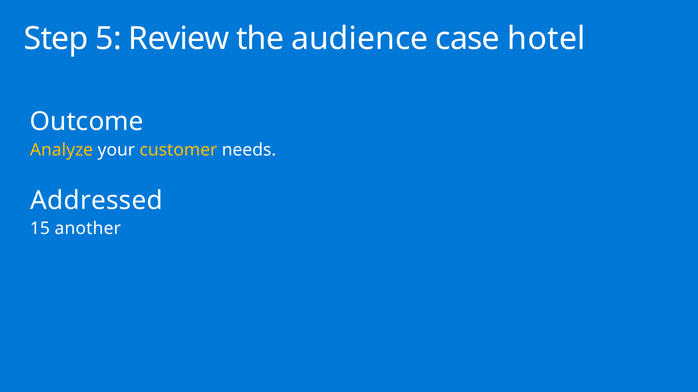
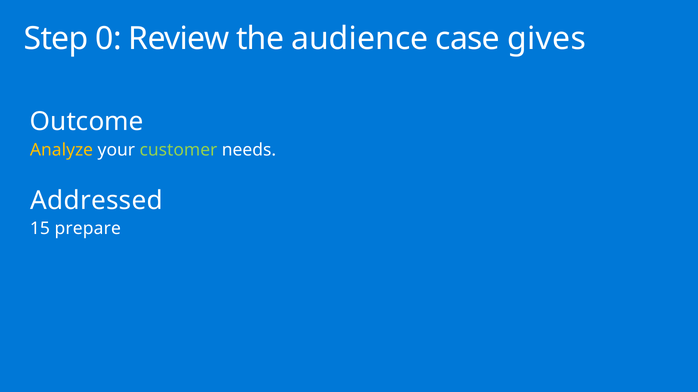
5: 5 -> 0 (109, 39)
hotel: hotel -> gives (547, 39)
customer colour: yellow -> light green (178, 150)
another: another -> prepare (88, 229)
